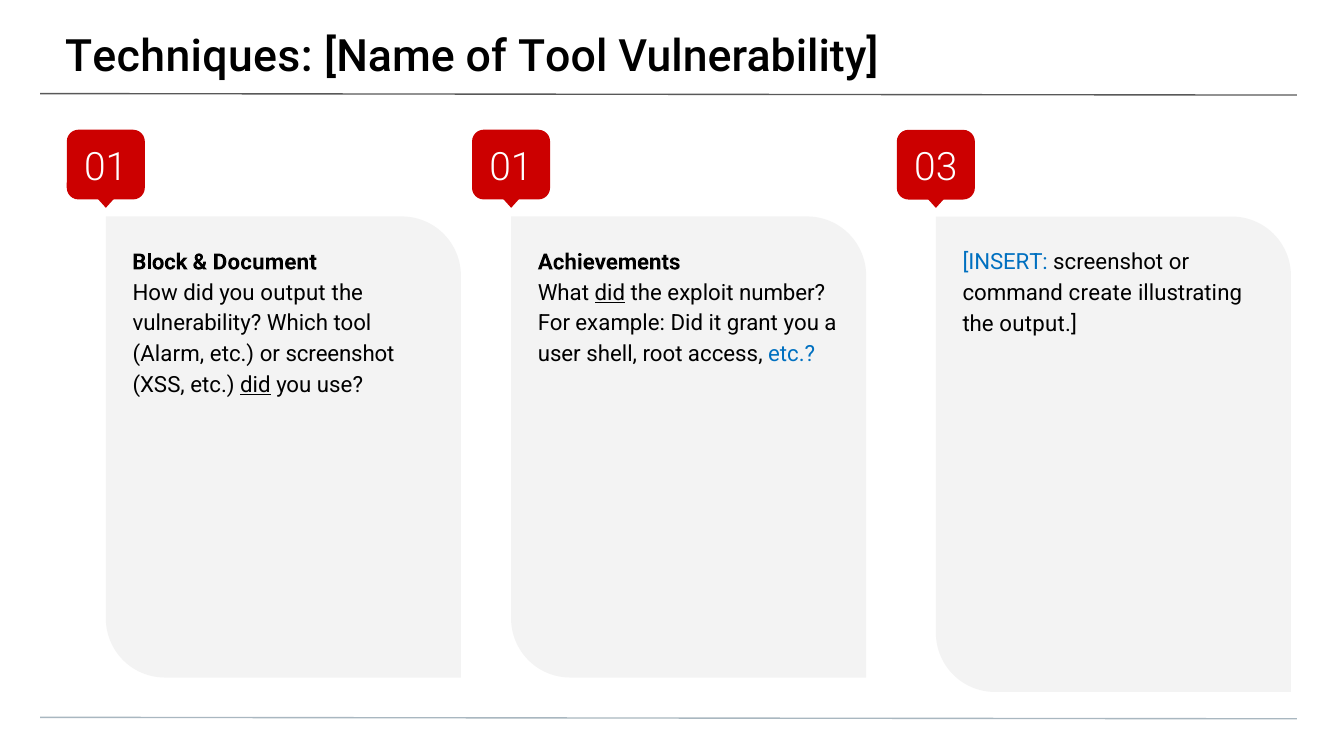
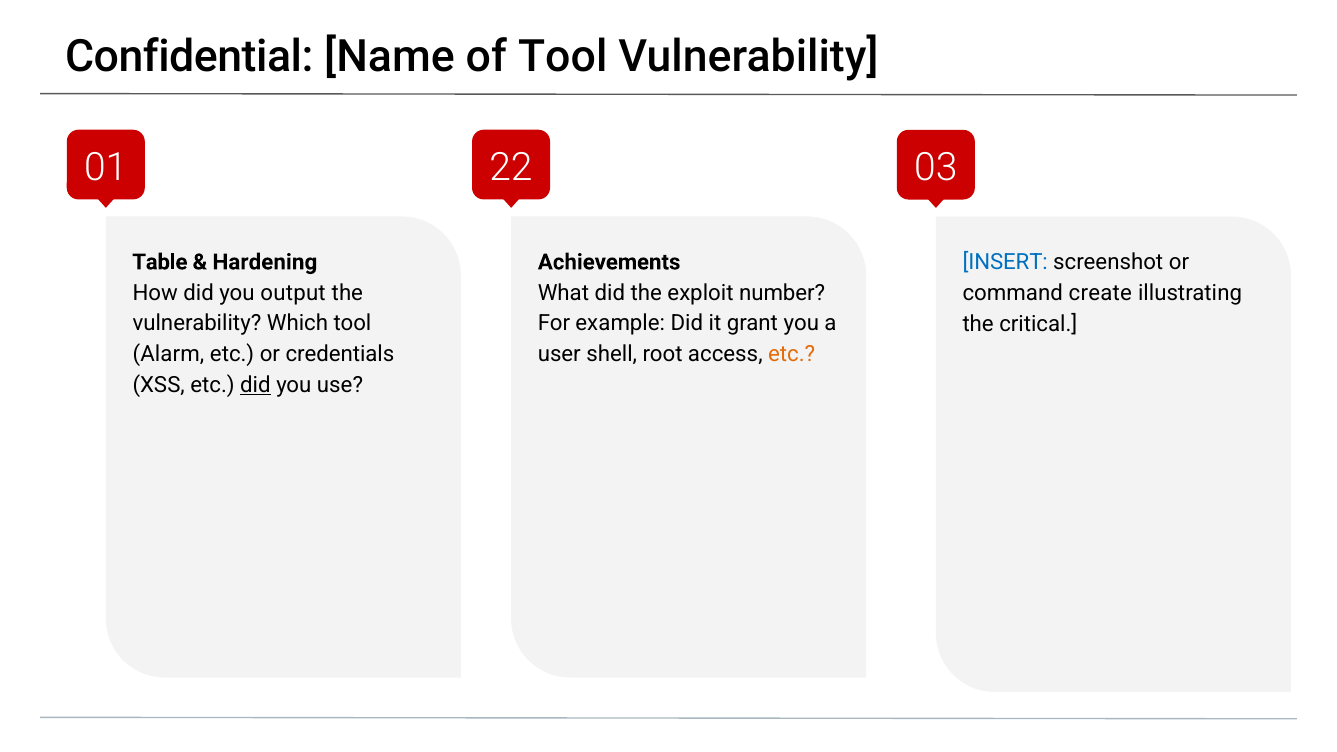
Techniques: Techniques -> Confidential (189, 57)
01 01: 01 -> 22 (511, 167)
Block: Block -> Table (160, 262)
Document: Document -> Hardening (265, 262)
did underline: present -> none (610, 293)
the output: output -> critical (1038, 324)
or screenshot: screenshot -> credentials (340, 354)
etc colour: blue -> orange (792, 354)
